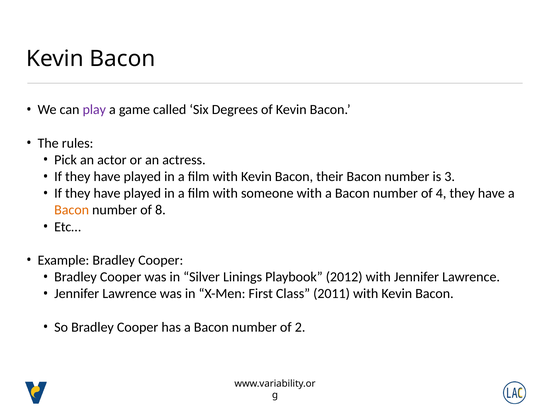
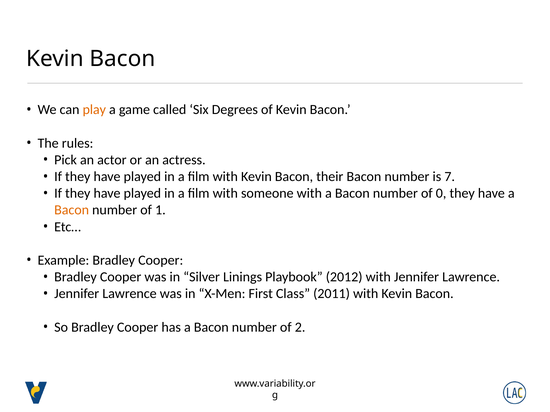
play colour: purple -> orange (94, 110)
3: 3 -> 7 (450, 177)
4: 4 -> 0 (441, 194)
8: 8 -> 1 (160, 210)
